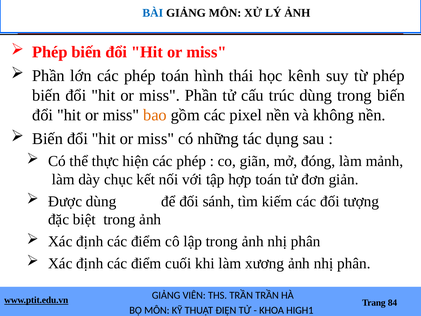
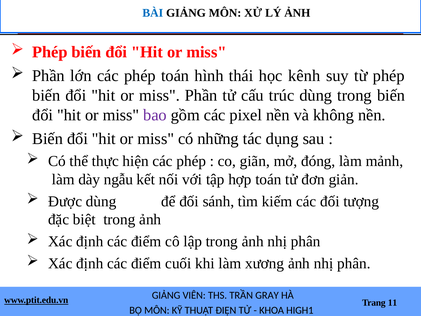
bao colour: orange -> purple (155, 115)
chục: chục -> ngẫu (118, 179)
TRẦN TRẦN: TRẦN -> GRAY (267, 295)
84: 84 -> 11 (393, 302)
